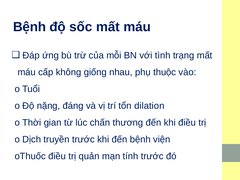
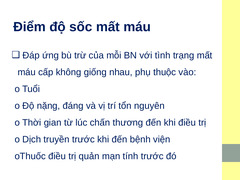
Bệnh: Bệnh -> Điểm (29, 27)
dilation: dilation -> nguyên (149, 106)
